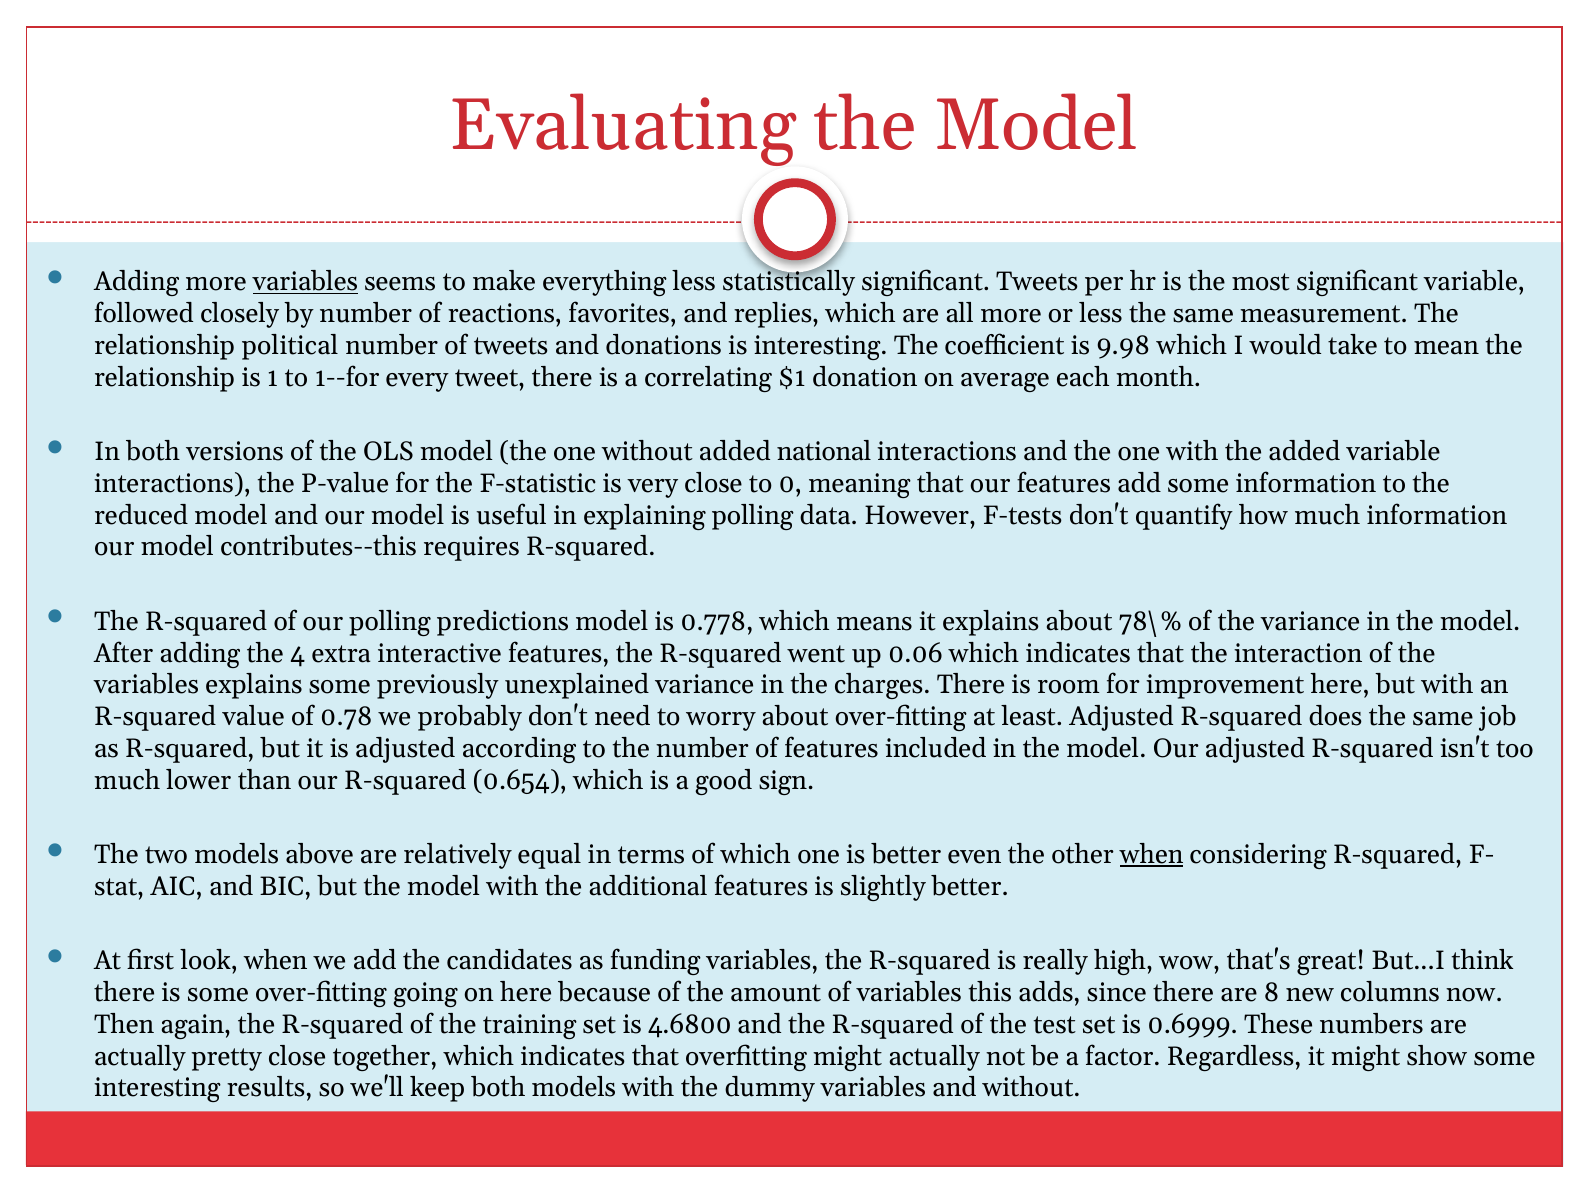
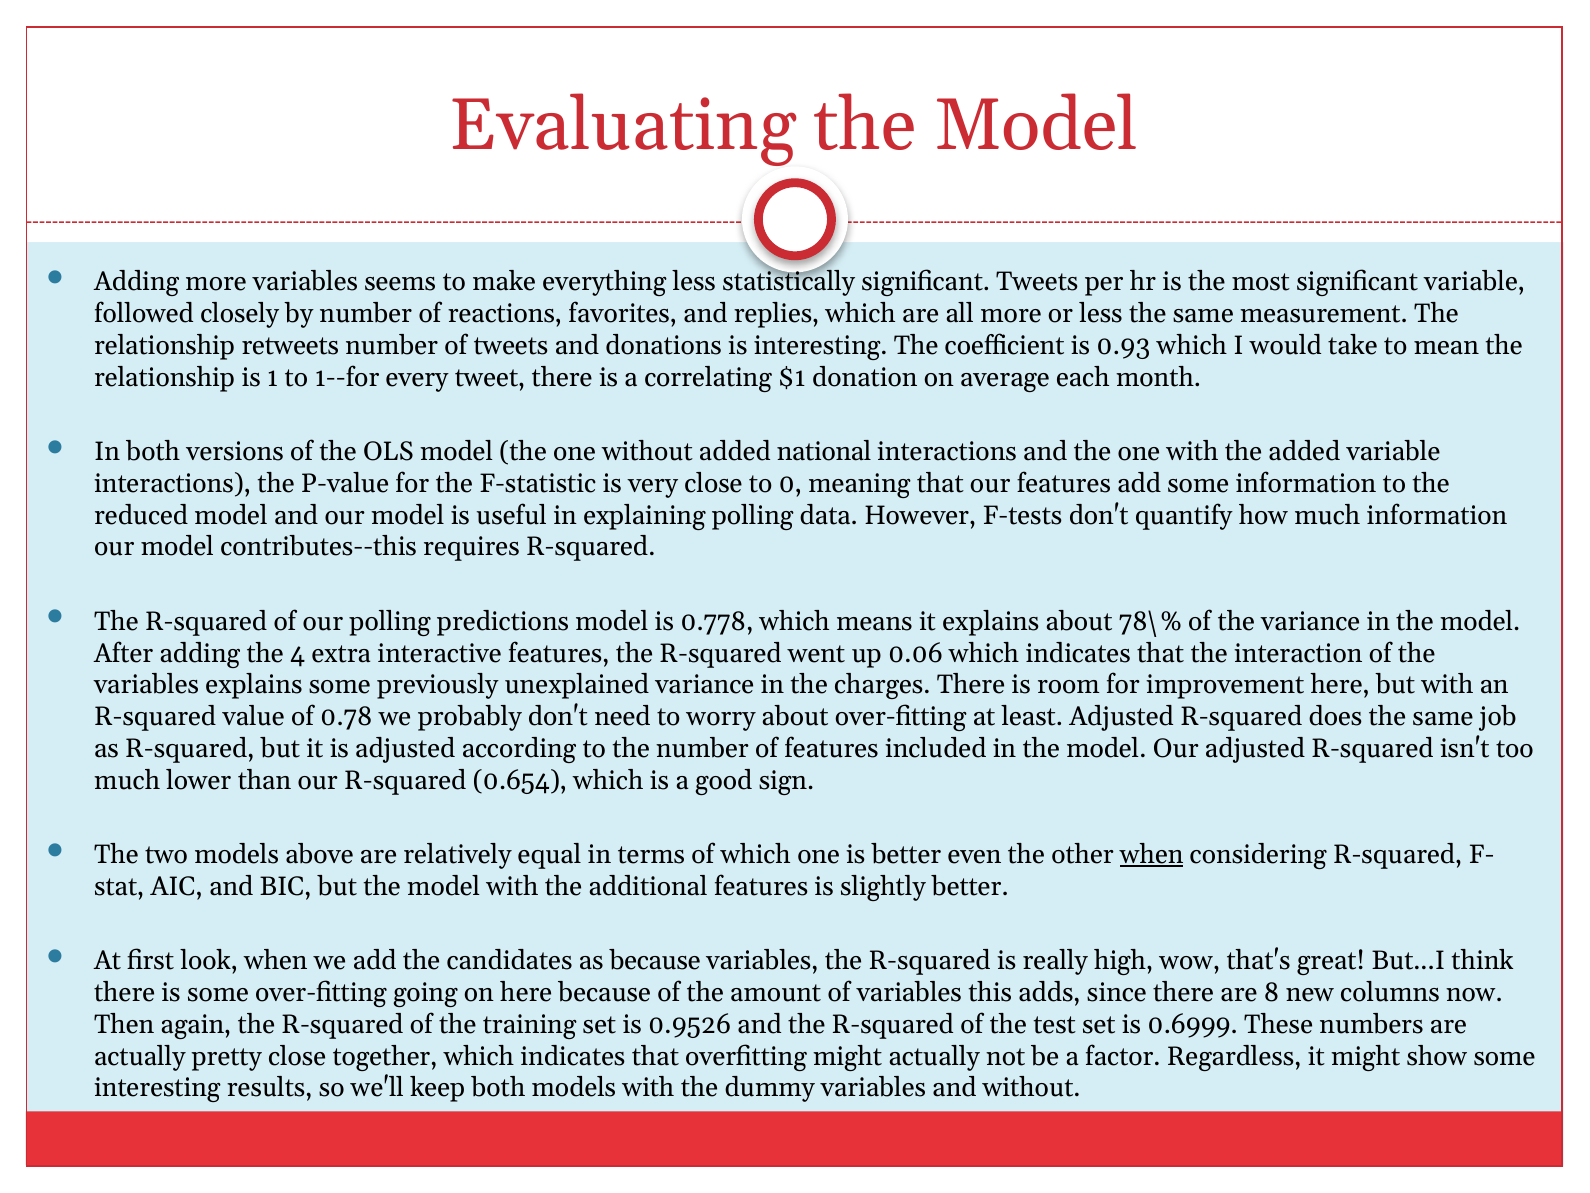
variables underline: present -> none (306, 282)
political: political -> retweets (290, 346)
9.98: 9.98 -> 0.93 (1123, 346)
as funding: funding -> because (655, 960)
4.6800: 4.6800 -> 0.9526 (690, 1024)
